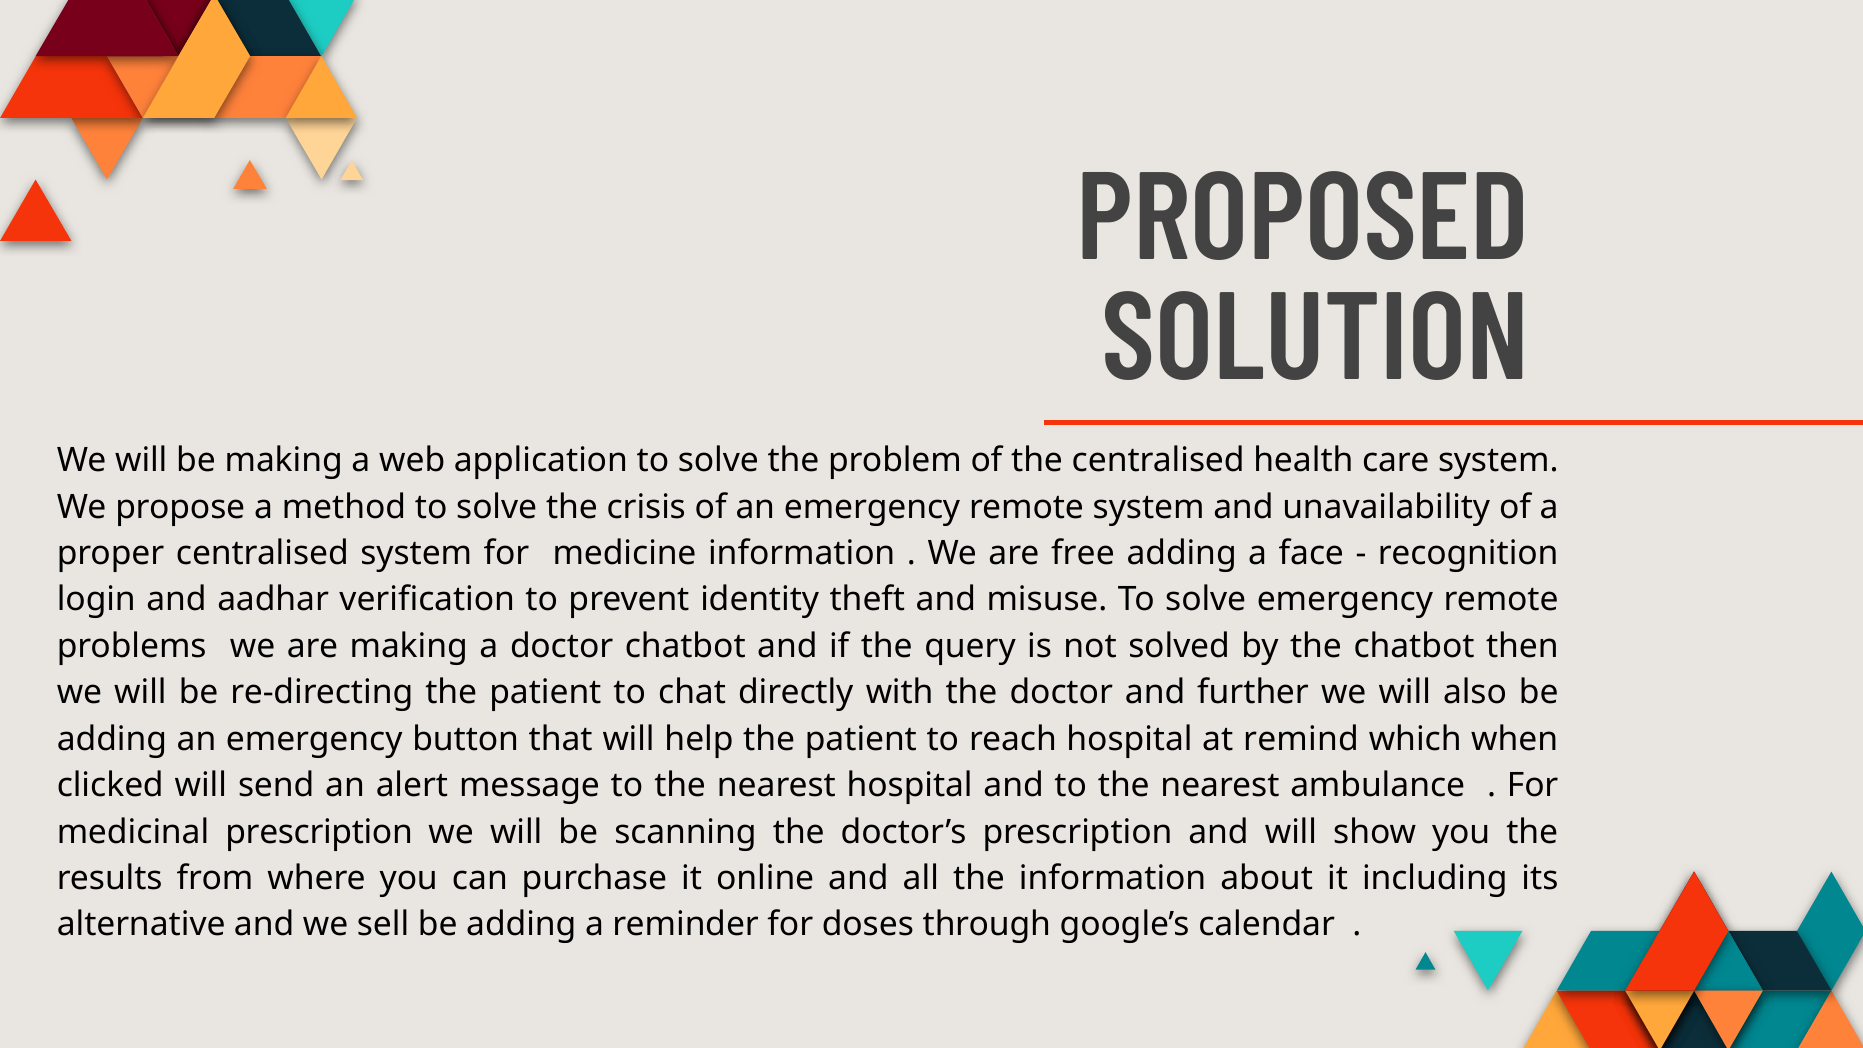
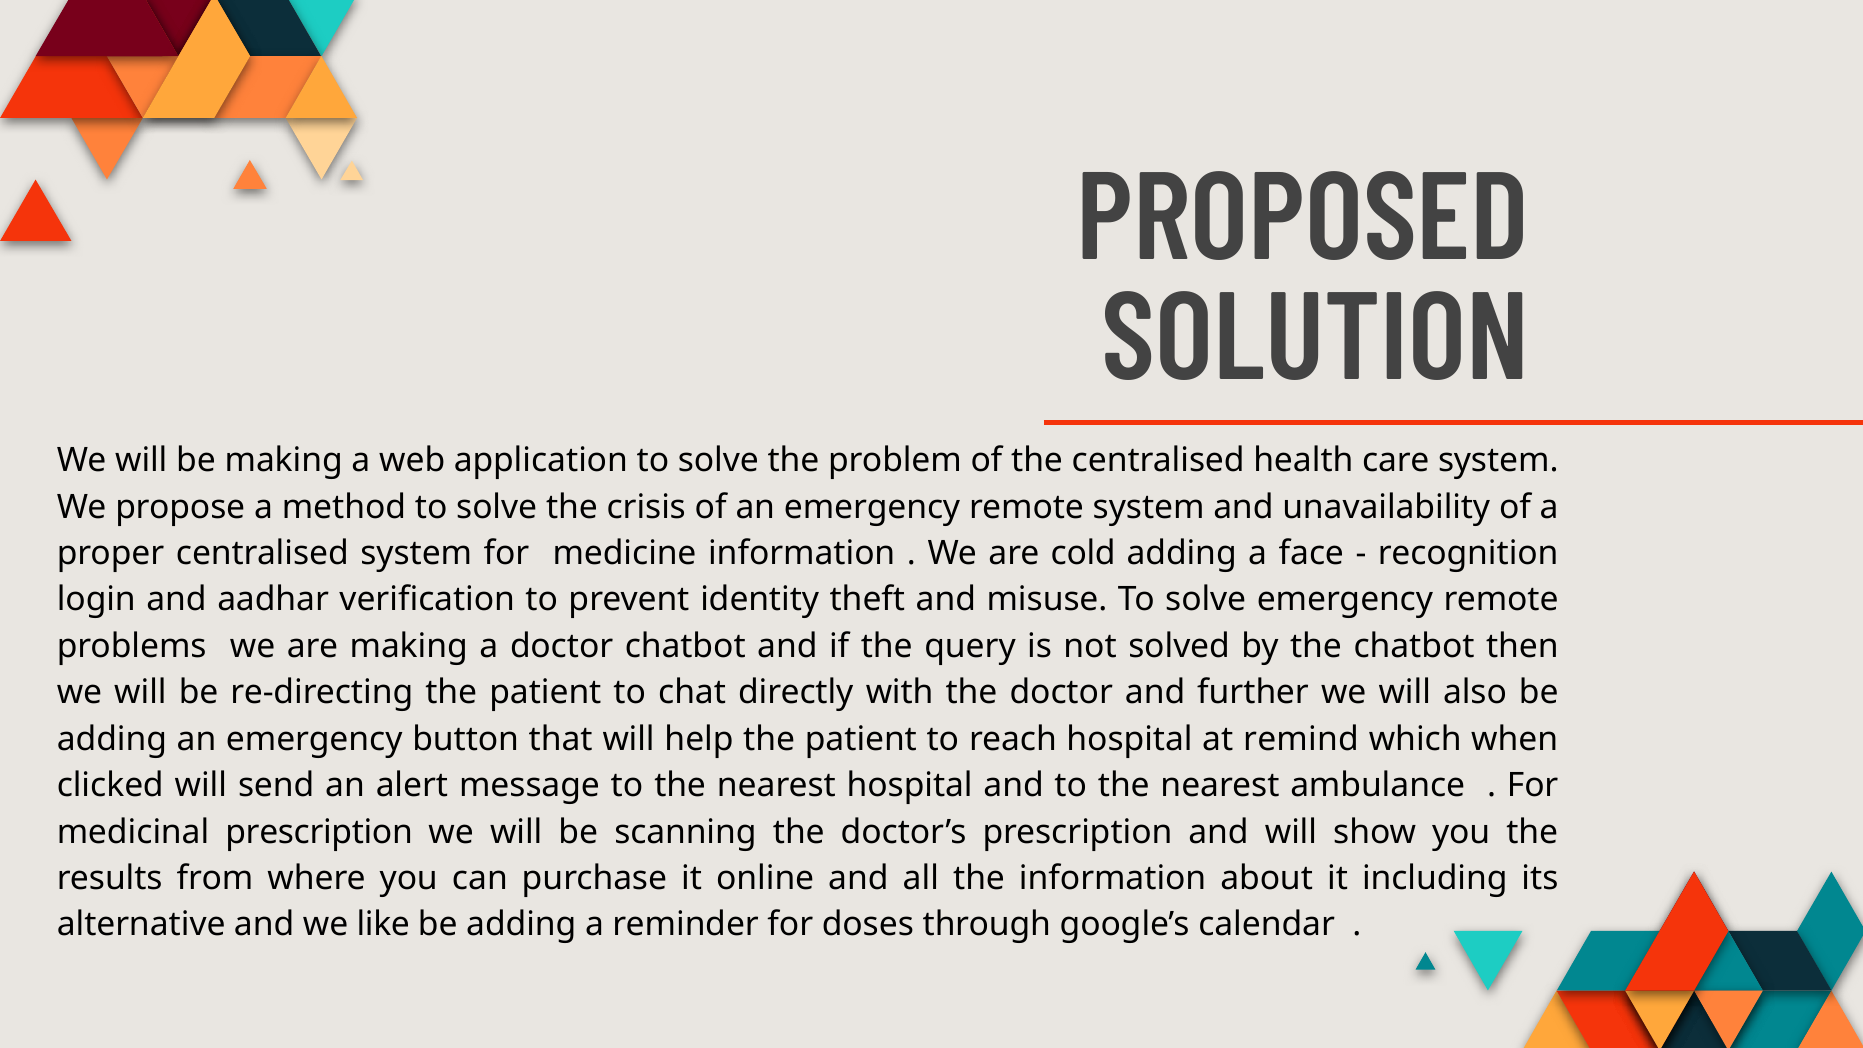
free: free -> cold (1083, 553)
sell: sell -> like (383, 925)
